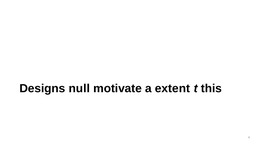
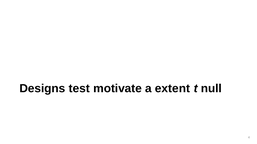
null: null -> test (79, 89)
this: this -> null (211, 89)
